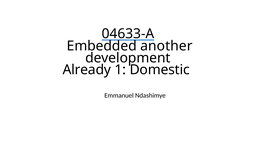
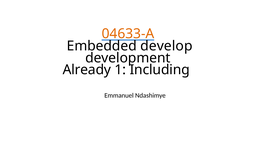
04633-A colour: black -> orange (128, 34)
another: another -> develop (166, 46)
Domestic: Domestic -> Including (160, 70)
